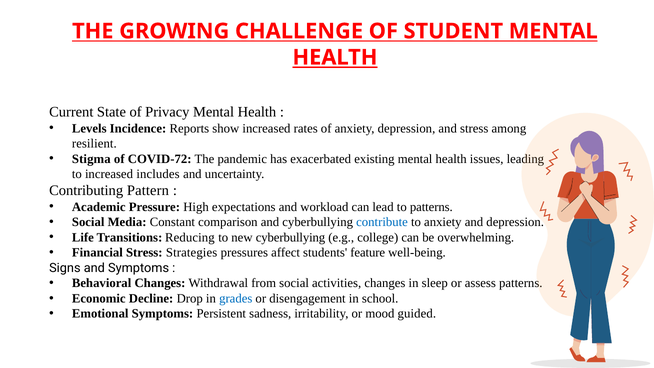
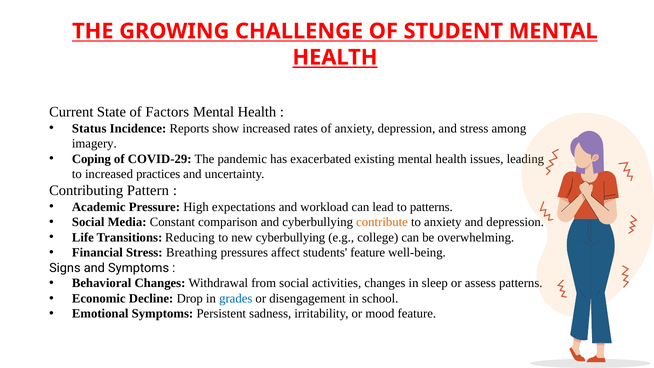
Privacy: Privacy -> Factors (167, 112)
Levels: Levels -> Status (89, 128)
resilient: resilient -> imagery (94, 144)
Stigma: Stigma -> Coping (91, 159)
COVID-72: COVID-72 -> COVID-29 (160, 159)
includes: includes -> practices (158, 174)
contribute colour: blue -> orange (382, 222)
Strategies: Strategies -> Breathing (192, 253)
mood guided: guided -> feature (417, 314)
